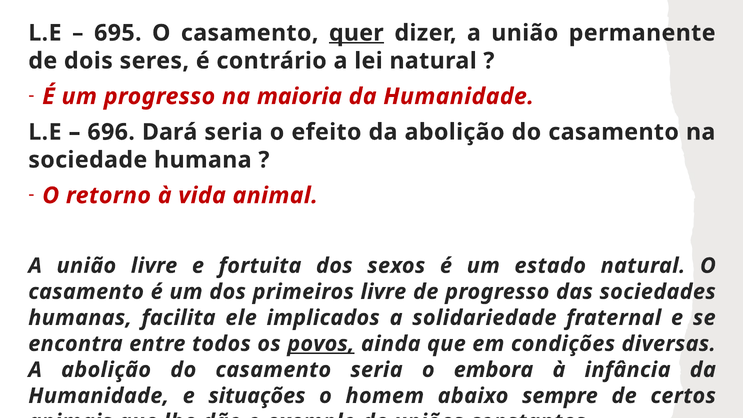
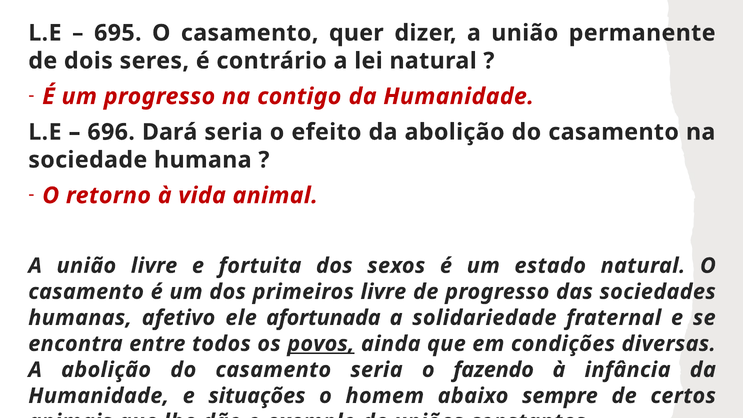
quer underline: present -> none (356, 33)
maioria: maioria -> contigo (299, 96)
facilita: facilita -> afetivo (179, 318)
implicados: implicados -> afortunada (323, 318)
embora: embora -> fazendo (494, 370)
